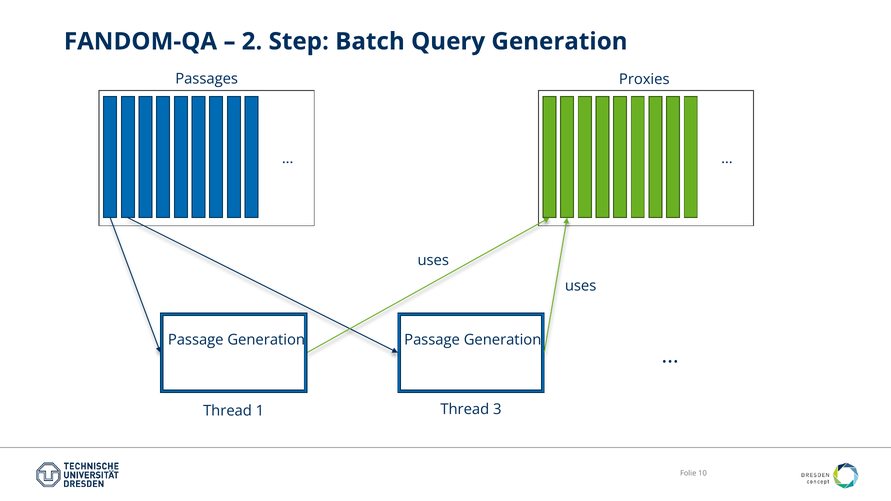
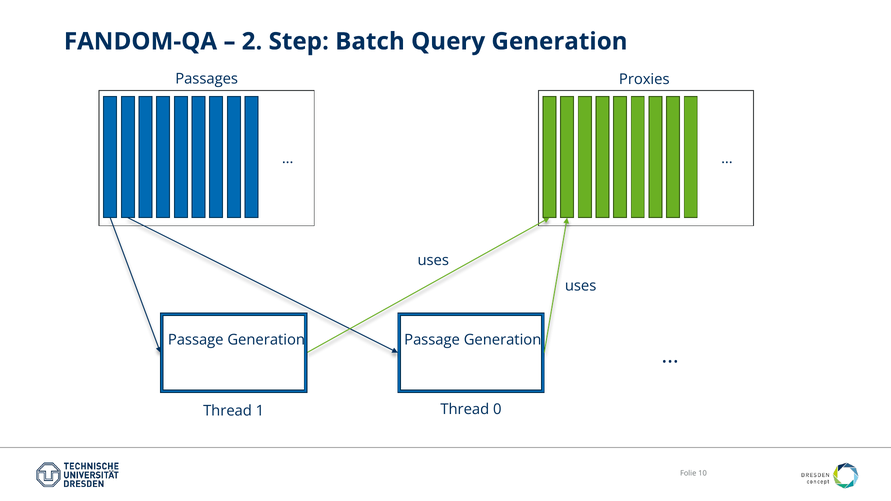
3: 3 -> 0 (497, 409)
